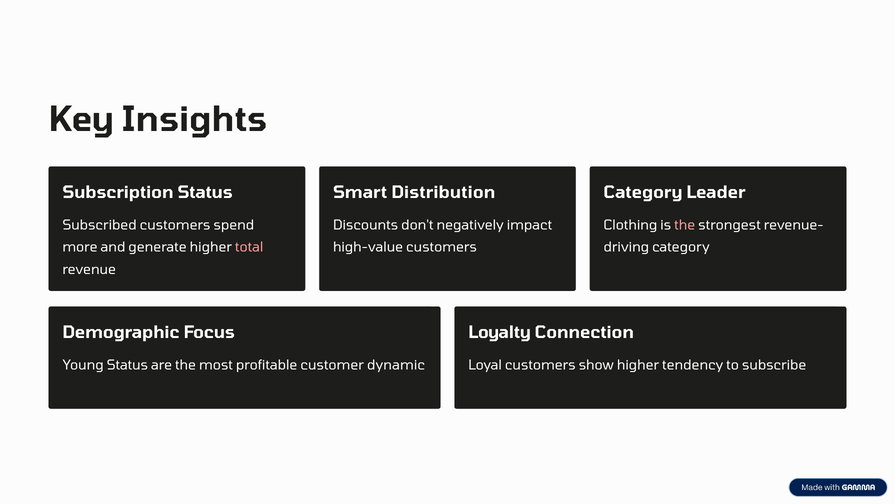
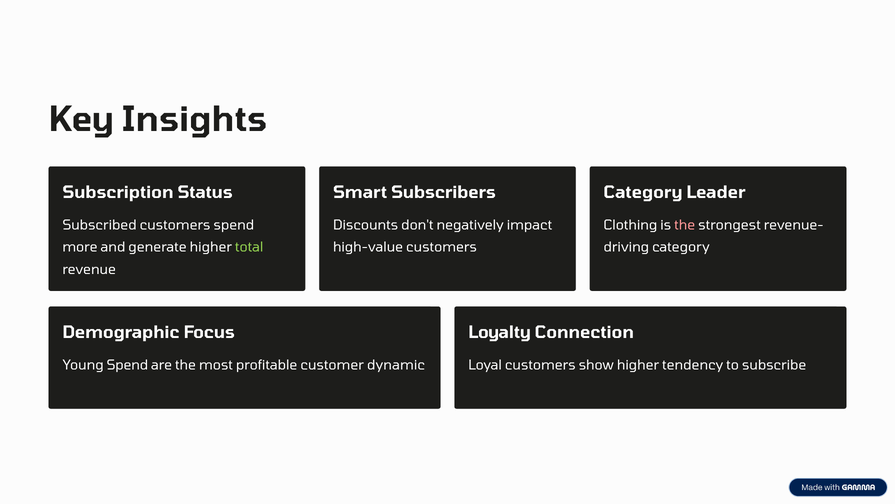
Distribution: Distribution -> Subscribers (444, 192)
total colour: pink -> light green (249, 247)
Young Status: Status -> Spend (127, 365)
